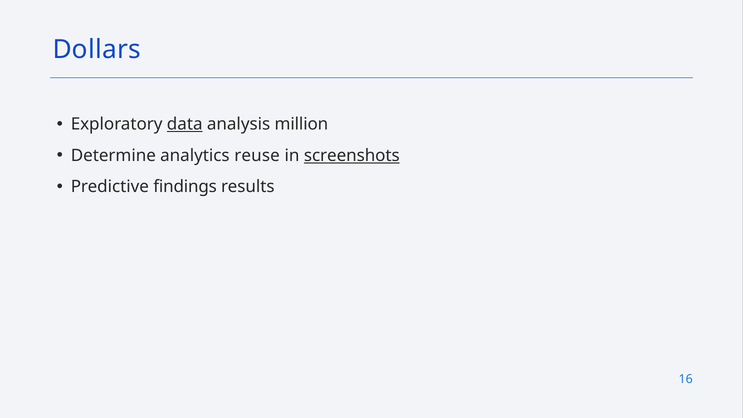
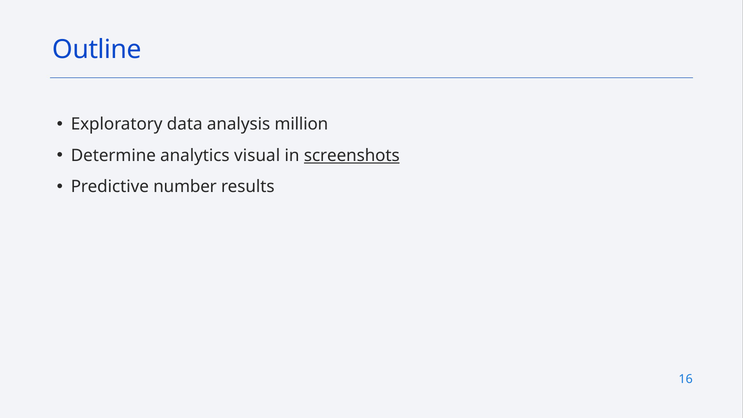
Dollars: Dollars -> Outline (97, 50)
data underline: present -> none (185, 124)
reuse: reuse -> visual (257, 156)
findings: findings -> number (185, 187)
